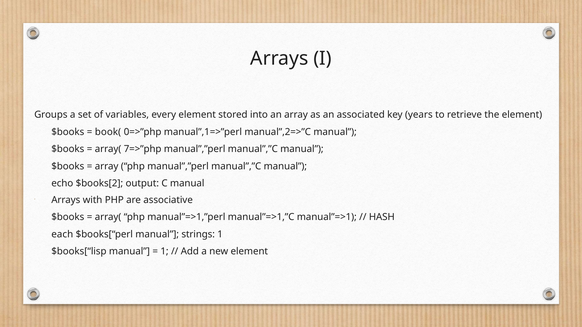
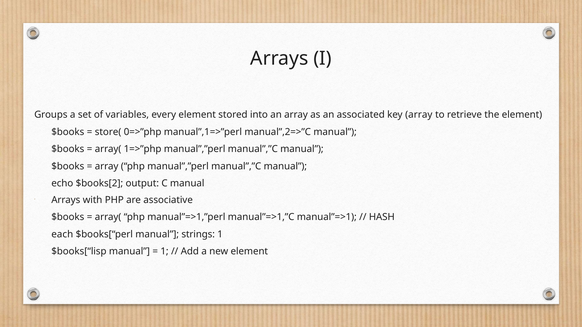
key years: years -> array (419, 115)
book(: book( -> store( (108, 132)
7=>”php: 7=>”php -> 1=>”php (143, 149)
